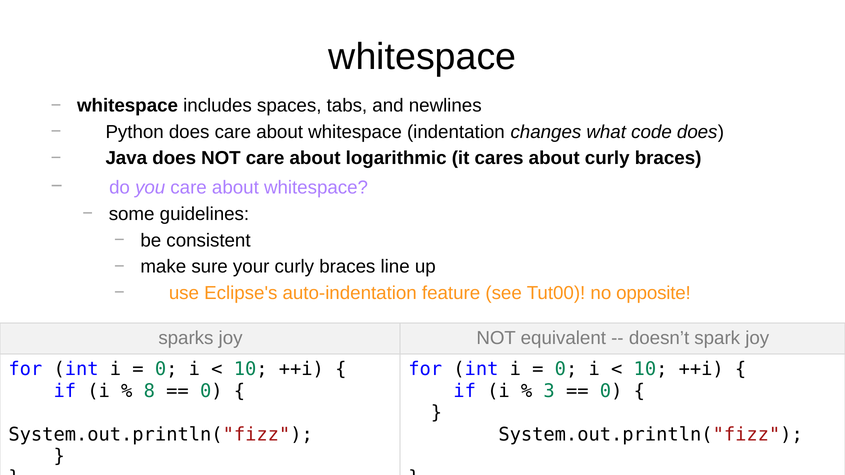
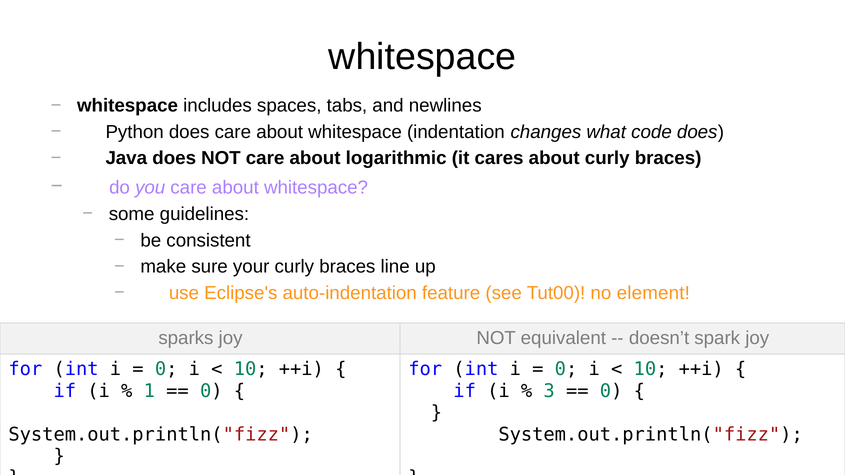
opposite: opposite -> element (653, 293)
8: 8 -> 1 (149, 391)
